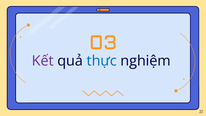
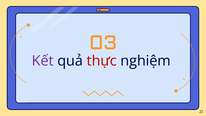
thực colour: blue -> red (102, 61)
